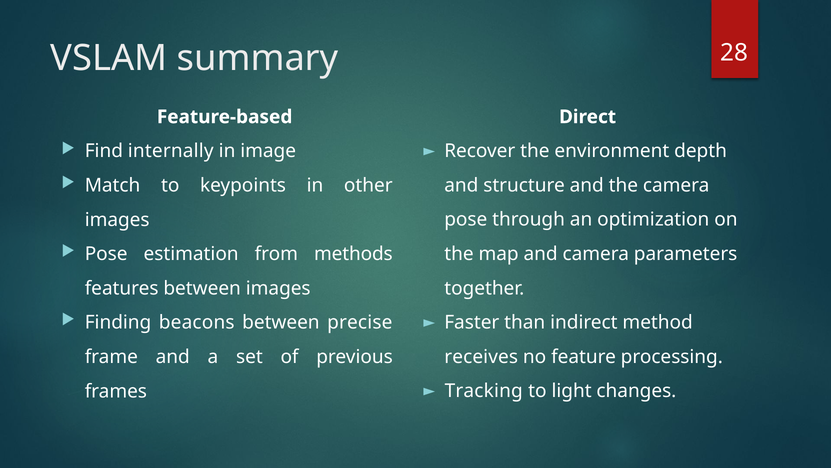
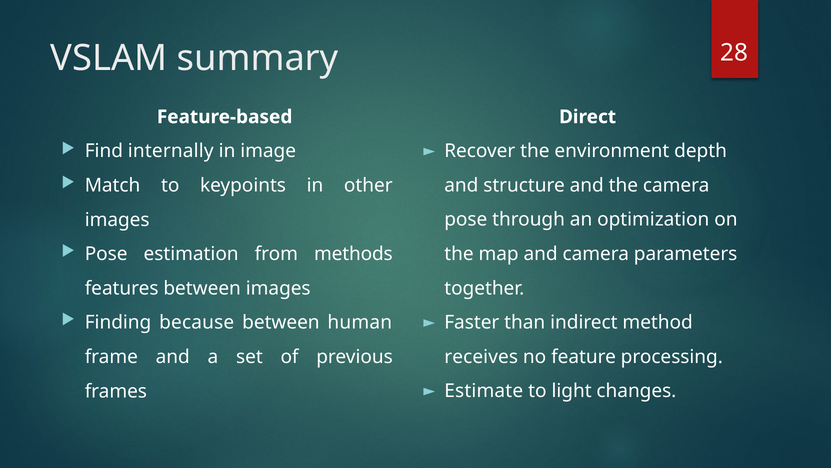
beacons: beacons -> because (197, 322)
precise: precise -> human (360, 322)
Tracking: Tracking -> Estimate (484, 391)
